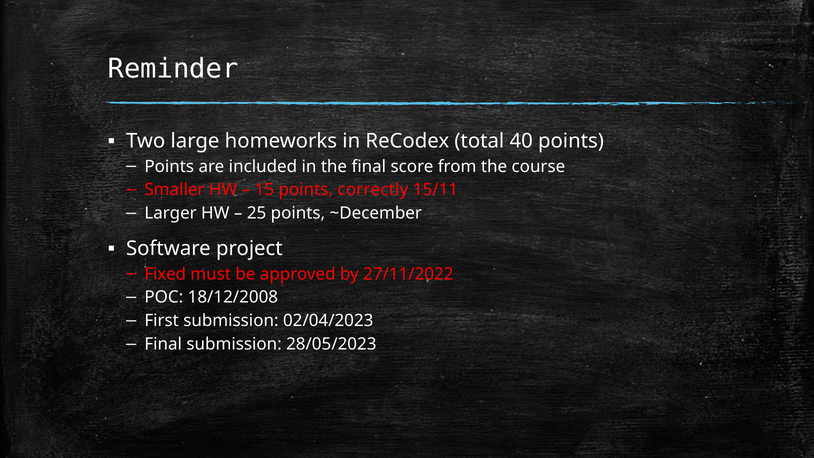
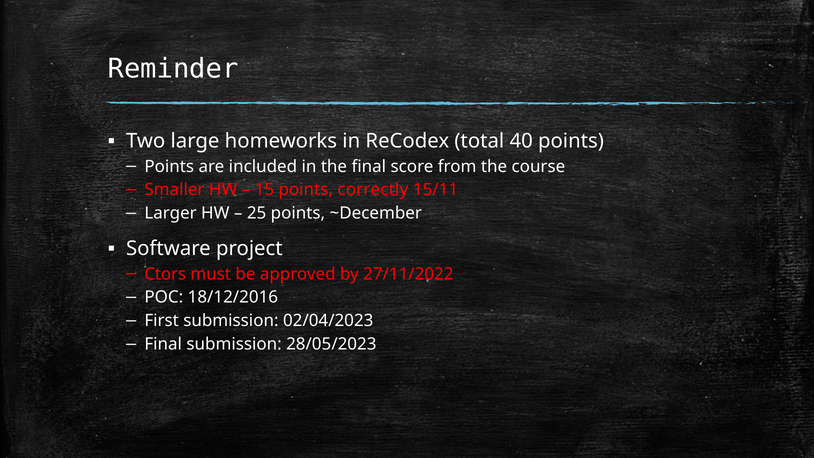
Fixed: Fixed -> Ctors (165, 274)
18/12/2008: 18/12/2008 -> 18/12/2016 (233, 297)
